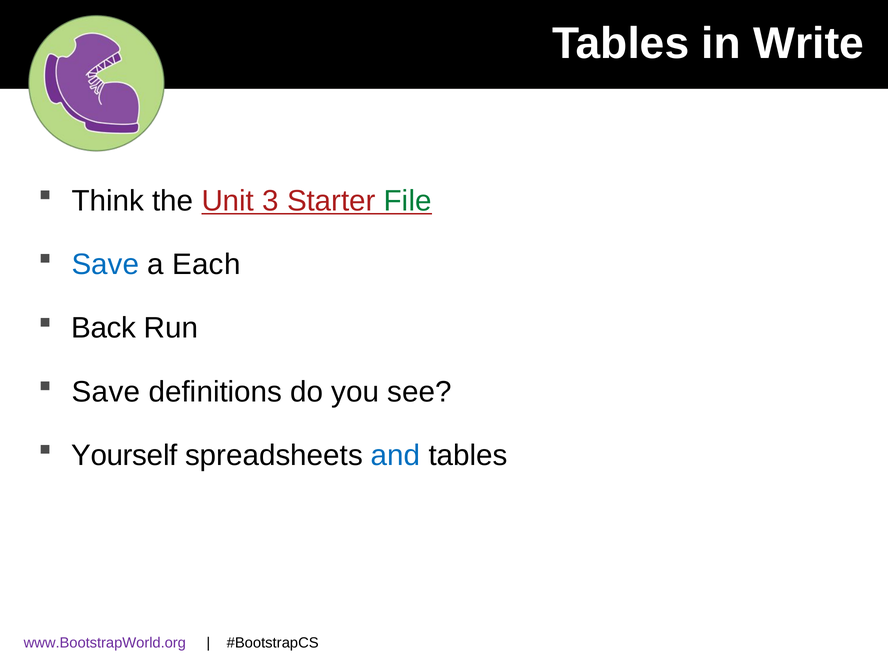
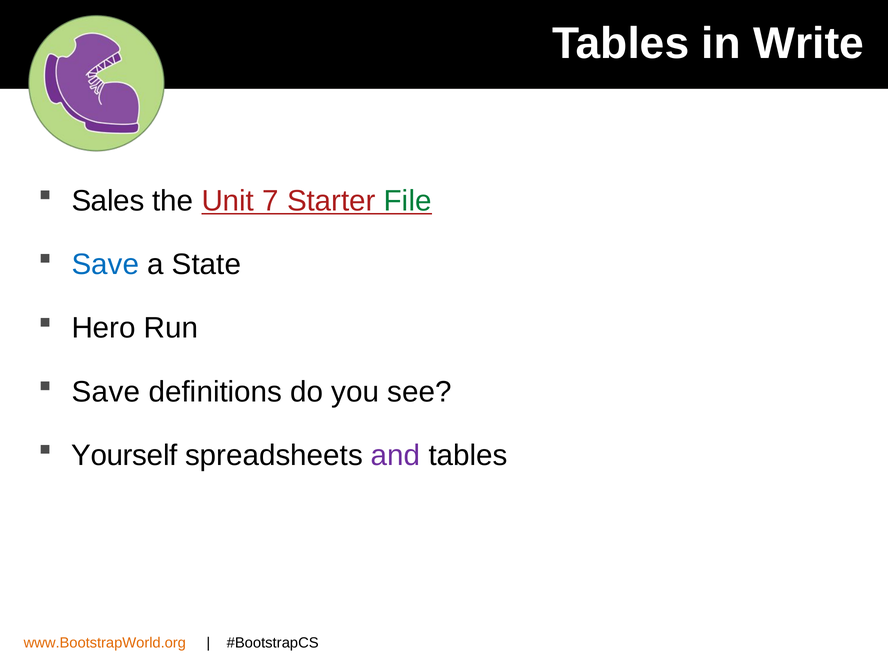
Think: Think -> Sales (108, 201)
3: 3 -> 7 (271, 201)
Each: Each -> State (207, 264)
Back: Back -> Hero (104, 328)
and colour: blue -> purple (396, 455)
www.BootstrapWorld.org colour: purple -> orange (105, 643)
